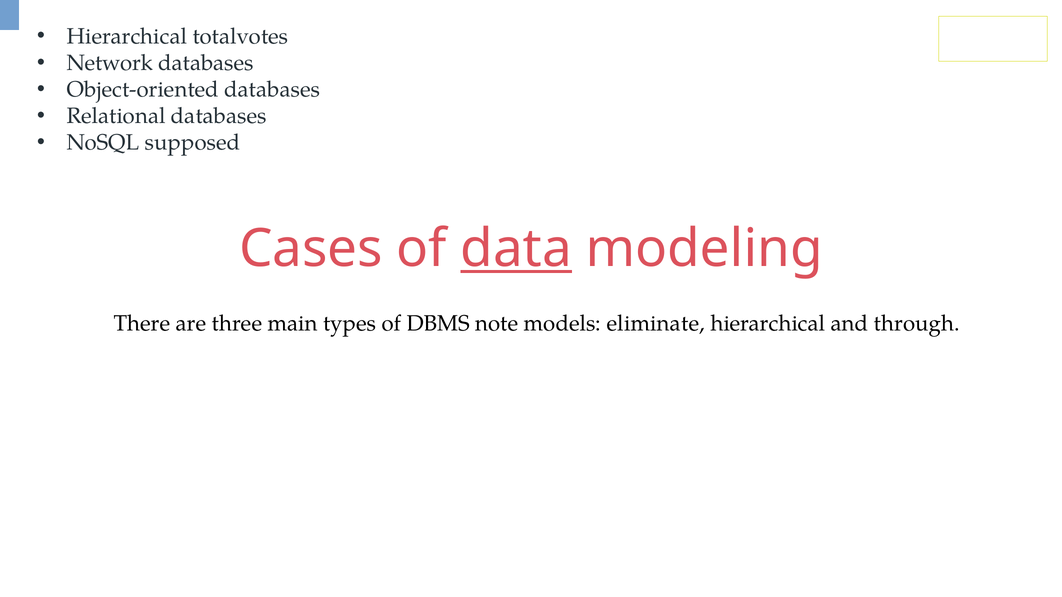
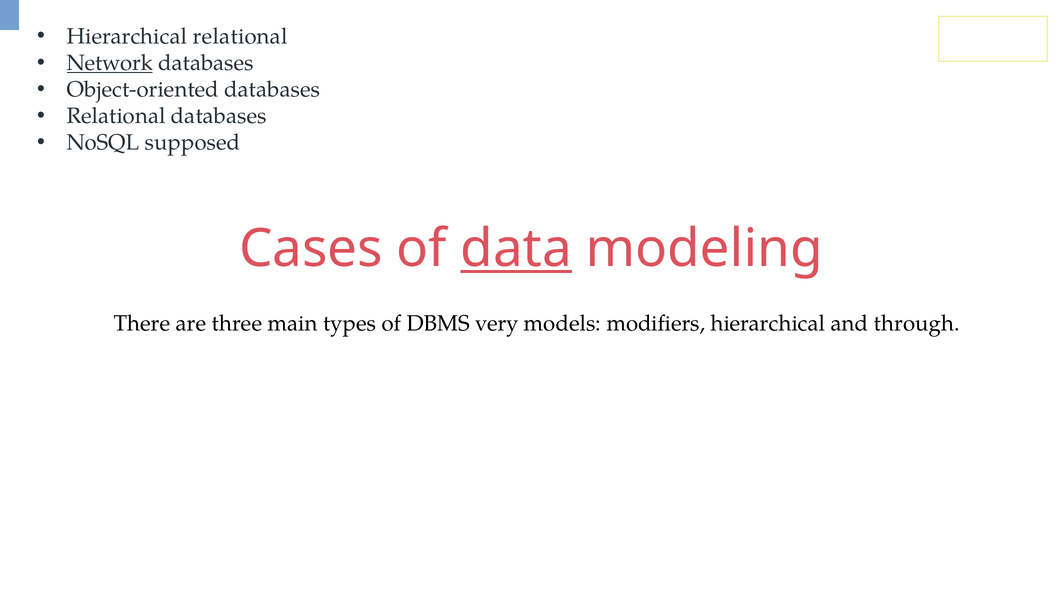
Hierarchical totalvotes: totalvotes -> relational (240, 36)
Network underline: none -> present (110, 63)
note: note -> very (497, 324)
eliminate: eliminate -> modifiers (656, 324)
